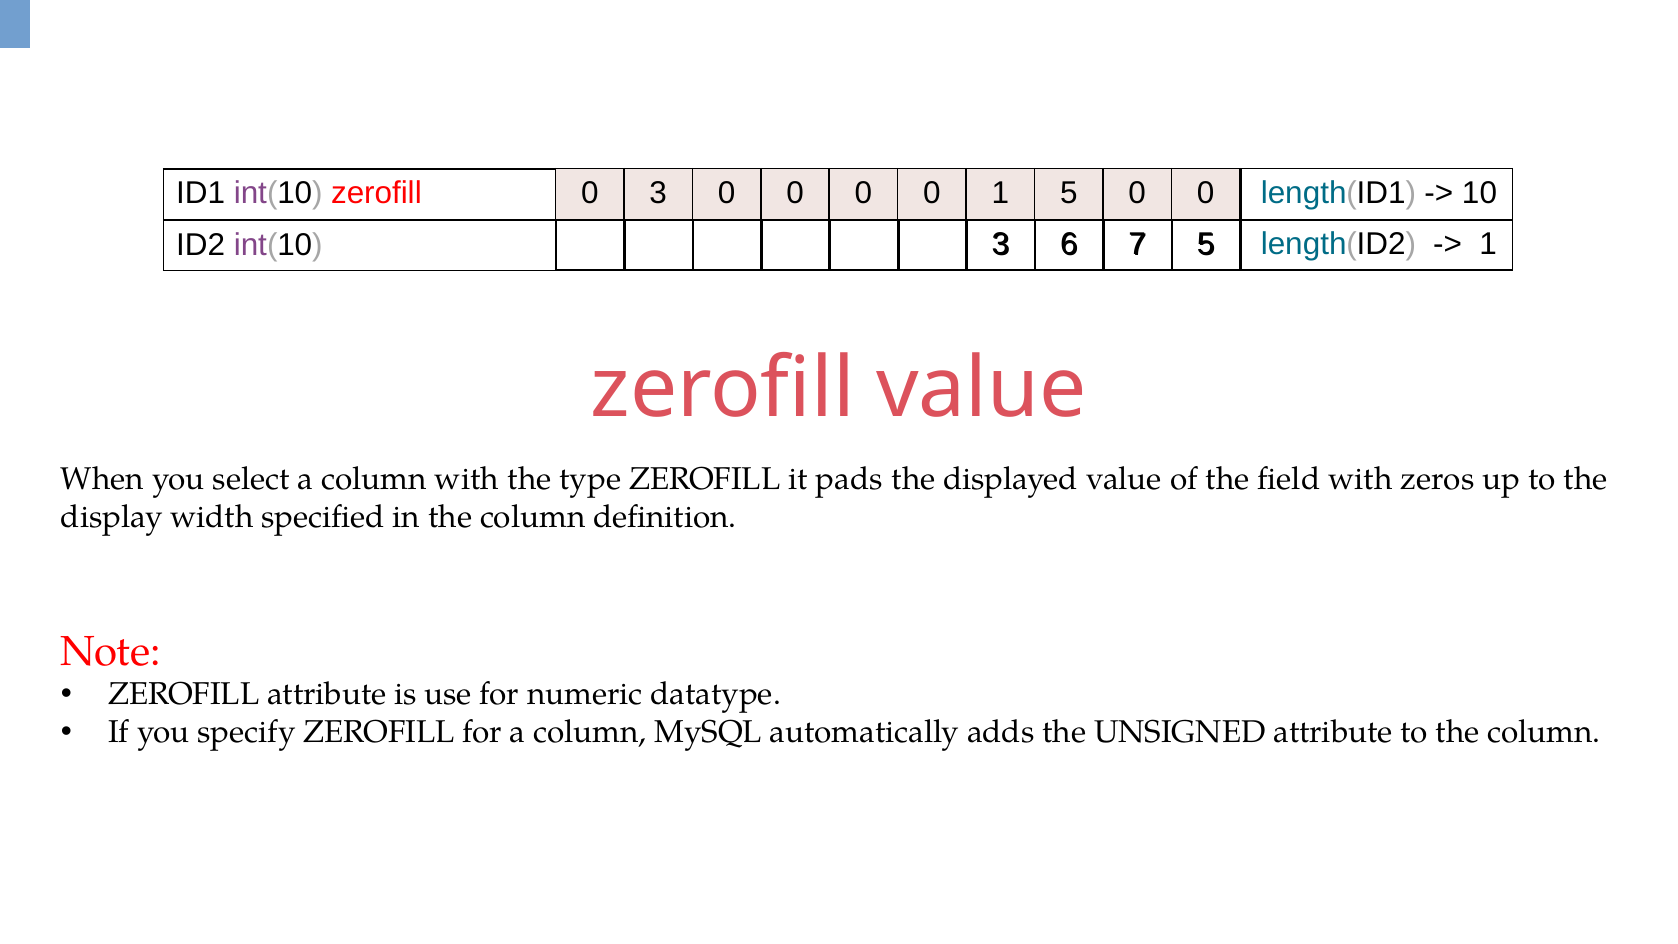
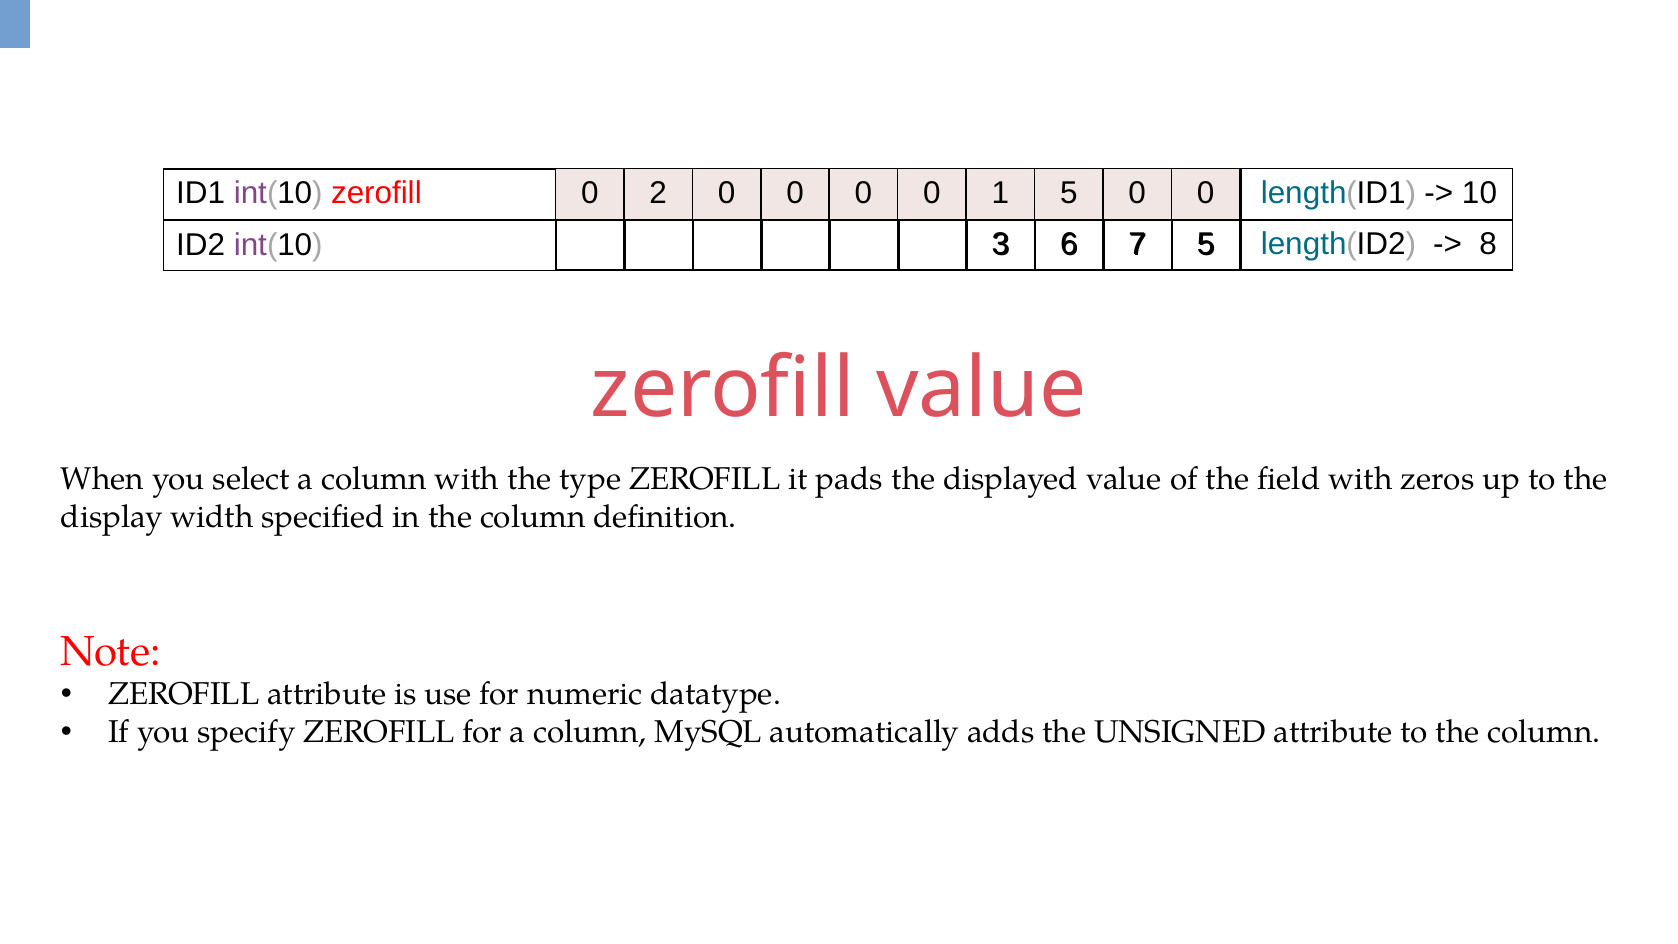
0 3: 3 -> 2 (658, 193)
1: 1 -> 8 (1488, 244)
